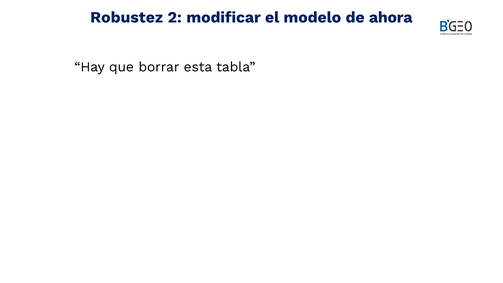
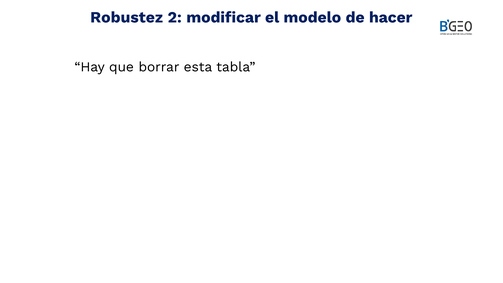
ahora: ahora -> hacer (391, 17)
